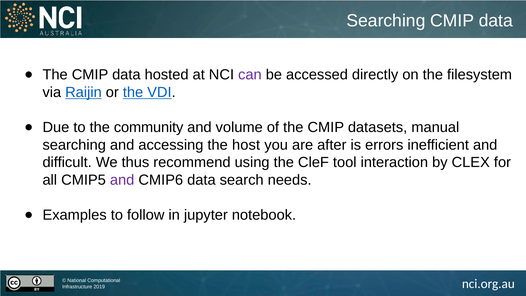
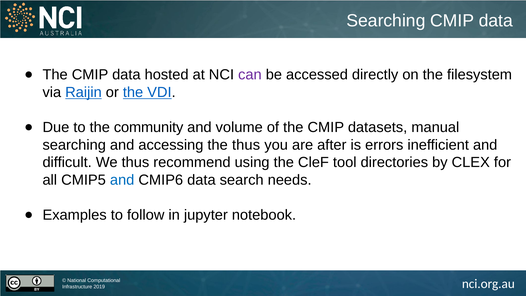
the host: host -> thus (246, 145)
interaction: interaction -> directories (394, 162)
and colour: purple -> blue (122, 180)
